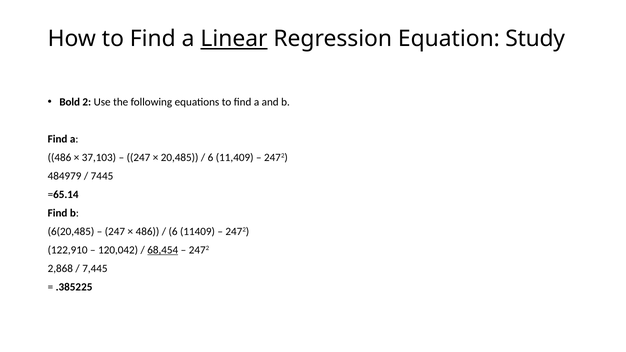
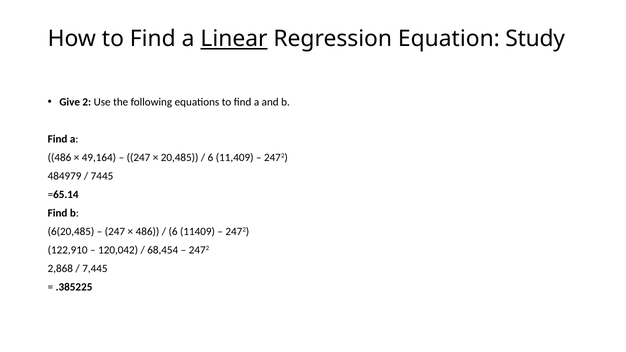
Bold: Bold -> Give (70, 102)
37,103: 37,103 -> 49,164 (99, 158)
68,454 underline: present -> none (163, 250)
